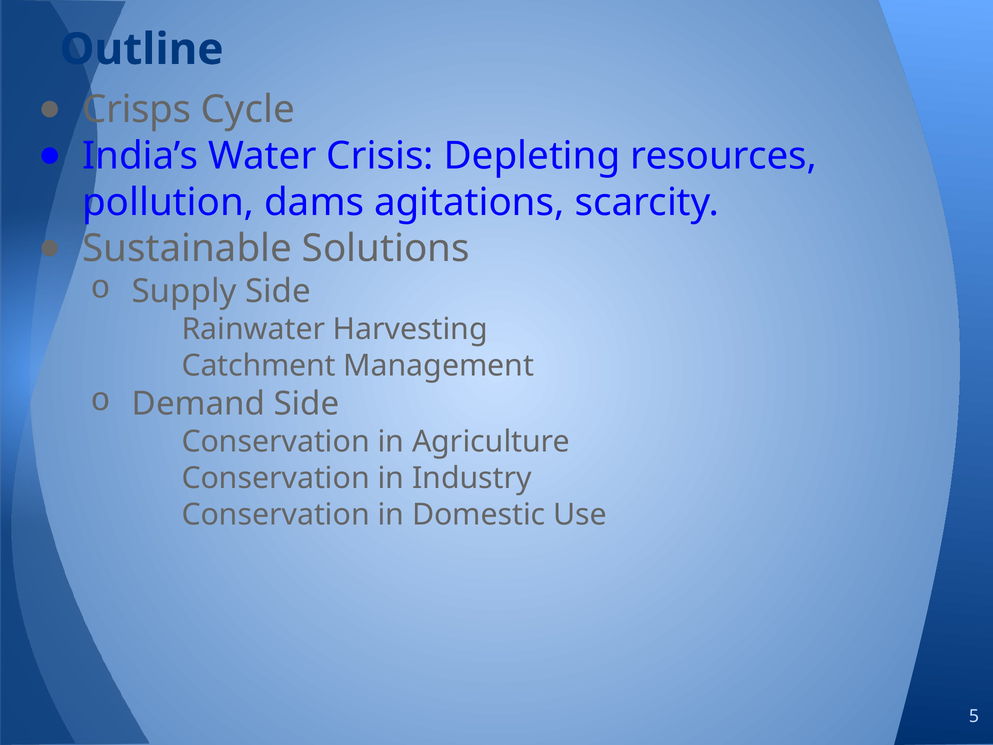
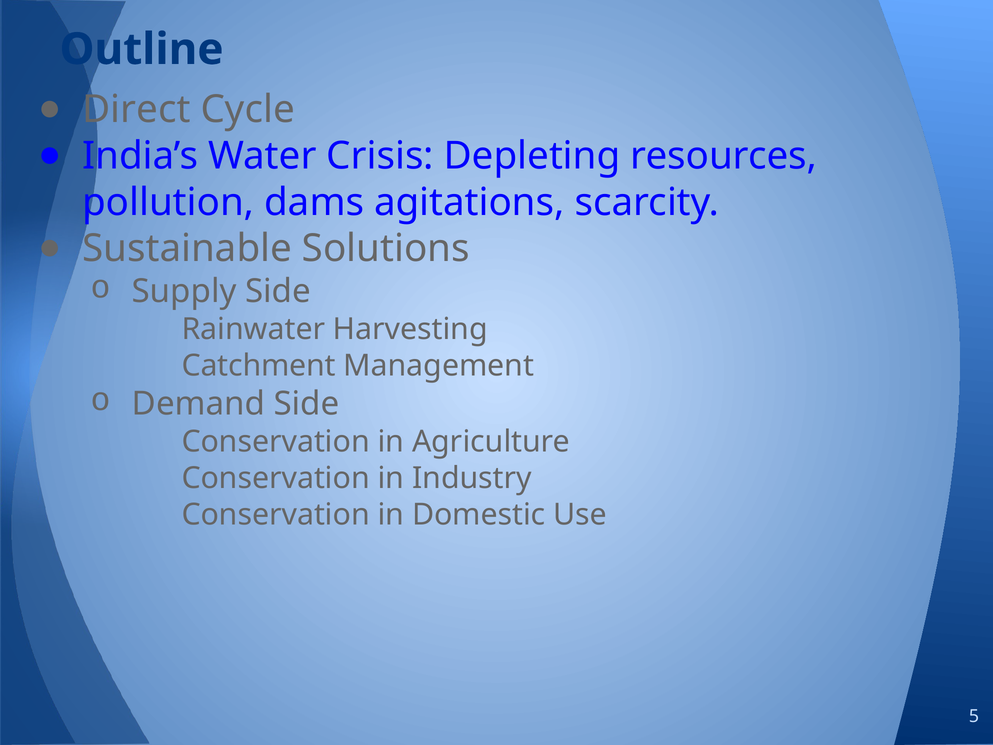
Crisps: Crisps -> Direct (136, 110)
